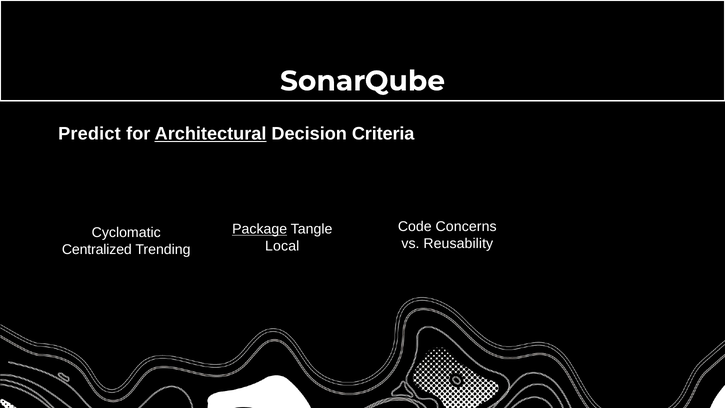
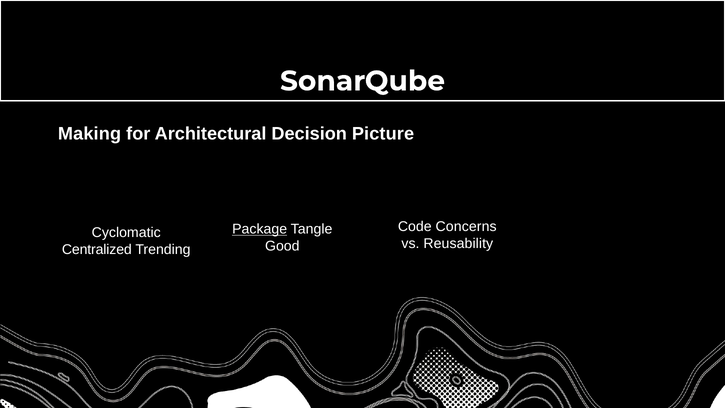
Predict: Predict -> Making (89, 133)
Architectural underline: present -> none (211, 133)
Criteria: Criteria -> Picture (383, 133)
Local: Local -> Good (282, 246)
